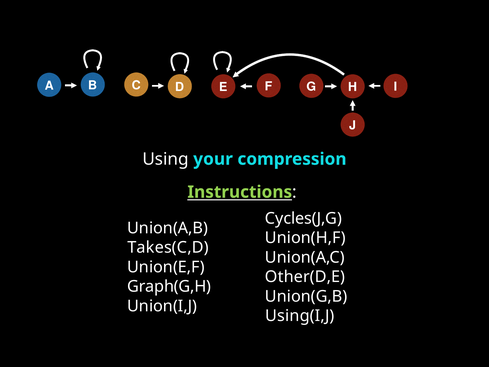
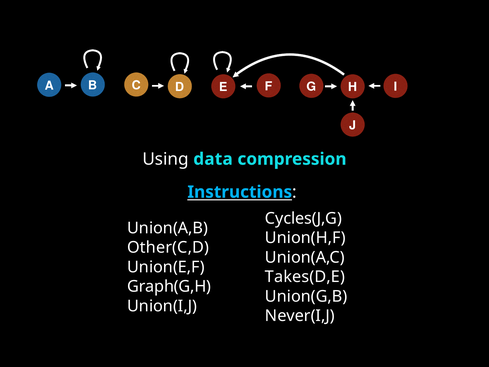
your: your -> data (213, 159)
Instructions colour: light green -> light blue (240, 192)
Takes(C,D: Takes(C,D -> Other(C,D (168, 247)
Other(D,E: Other(D,E -> Takes(D,E (305, 277)
Using(I,J: Using(I,J -> Never(I,J (300, 316)
